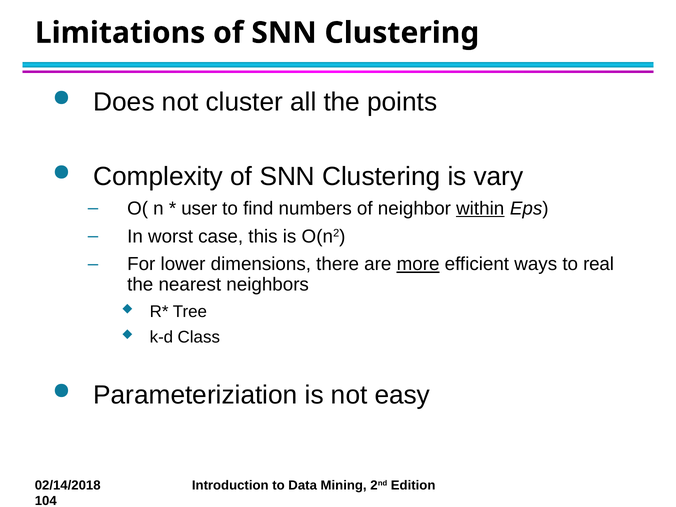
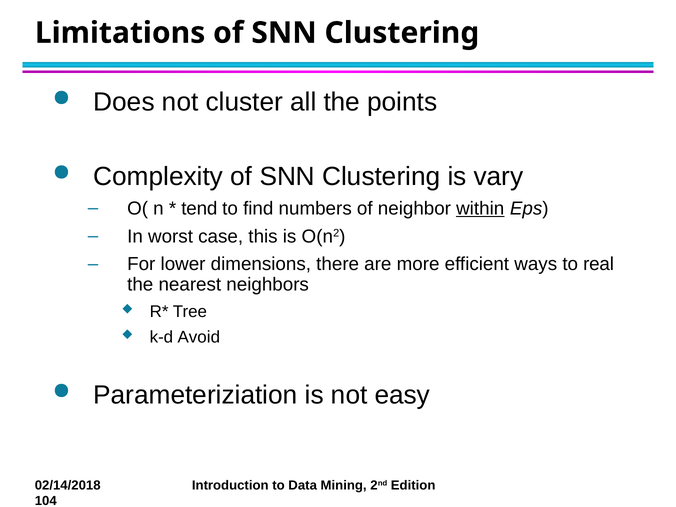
user: user -> tend (199, 209)
more underline: present -> none (418, 264)
Class: Class -> Avoid (199, 337)
